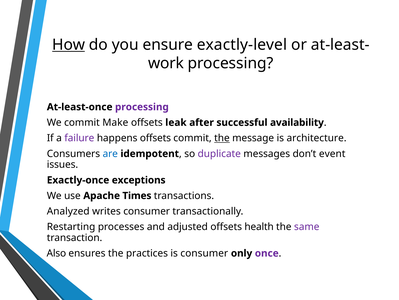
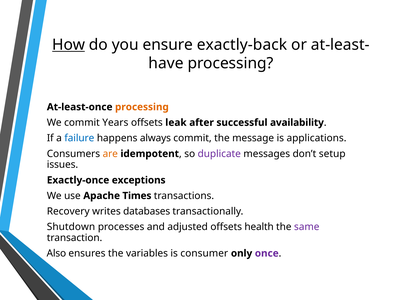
exactly-level: exactly-level -> exactly-back (242, 45)
work: work -> have (166, 63)
processing colour: purple -> orange (142, 107)
Make: Make -> Years (115, 122)
failure colour: purple -> blue (79, 138)
happens offsets: offsets -> always (155, 138)
the underline: present -> none (222, 138)
architecture: architecture -> applications (317, 138)
are colour: blue -> orange (110, 153)
event: event -> setup (332, 153)
Analyzed: Analyzed -> Recovery (68, 211)
writes consumer: consumer -> databases (147, 211)
Restarting: Restarting -> Shutdown (71, 226)
practices: practices -> variables (147, 253)
